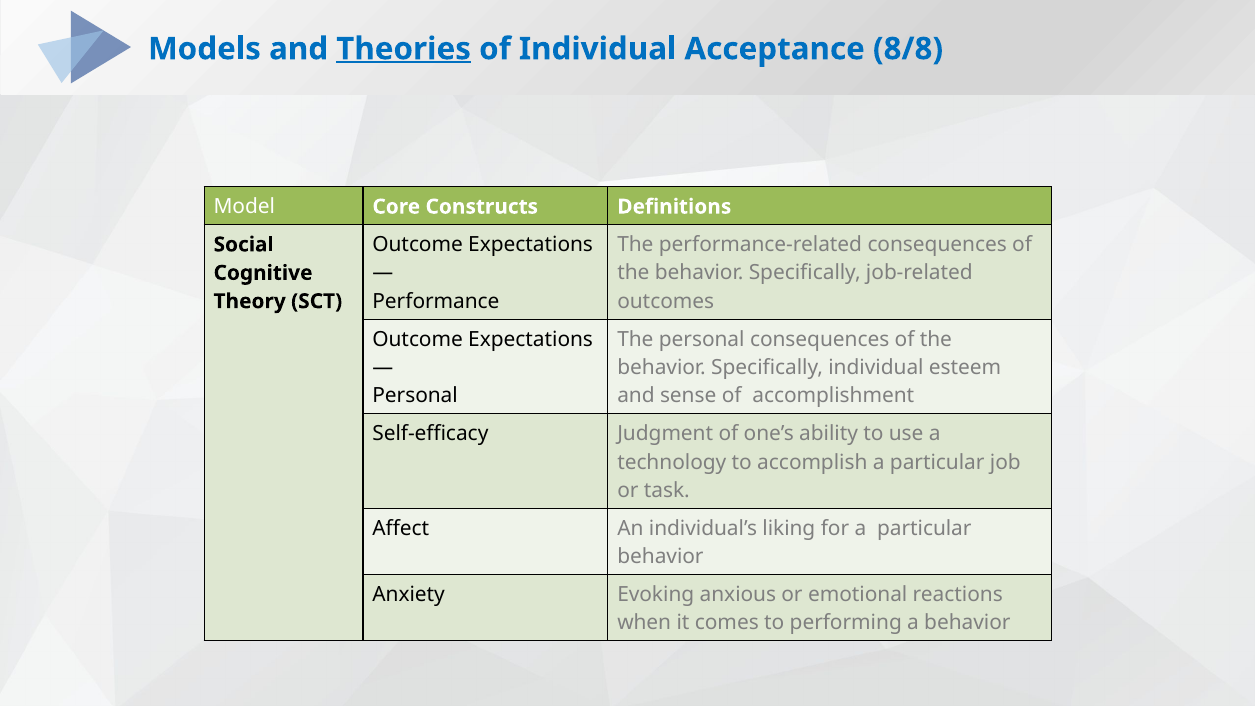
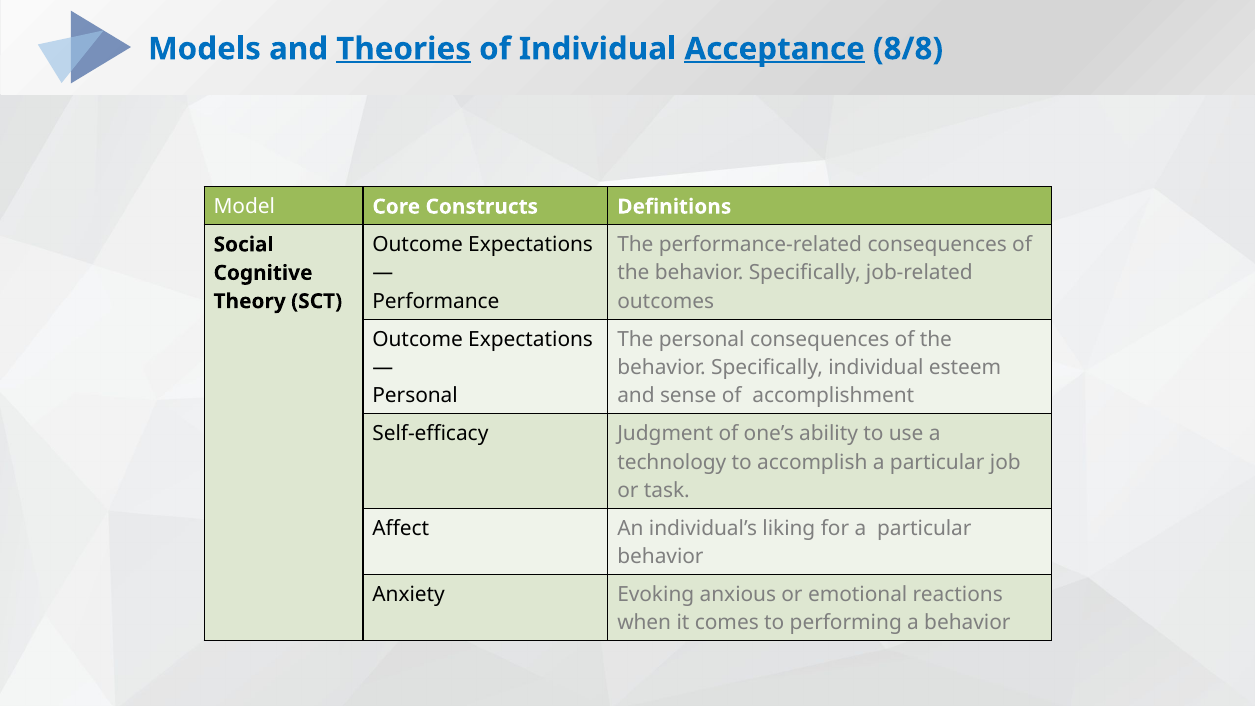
Acceptance underline: none -> present (775, 49)
